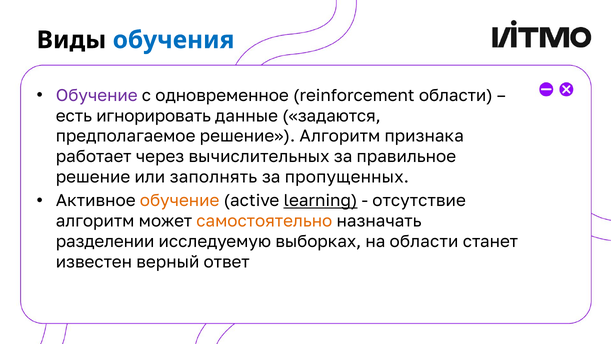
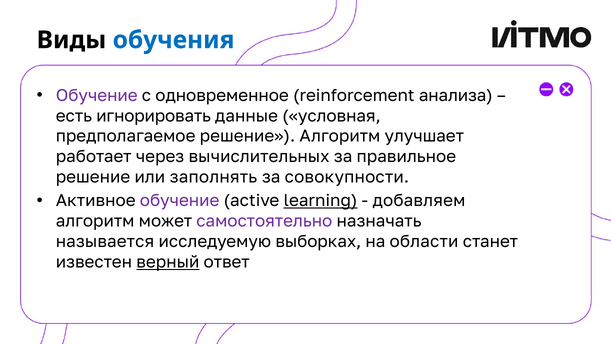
reinforcement области: области -> анализа (456, 95)
задаются: задаются -> условная (331, 116)
признака: признака -> улучшает (424, 136)
пропущенных: пропущенных -> совокупности (347, 177)
обучение colour: orange -> purple (180, 201)
отсутствие: отсутствие -> добавляем (419, 201)
самостоятельно colour: orange -> purple (264, 221)
разделении: разделении -> называется (105, 241)
верный underline: none -> present (168, 262)
